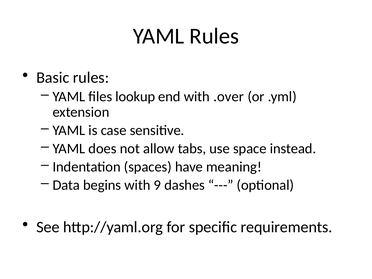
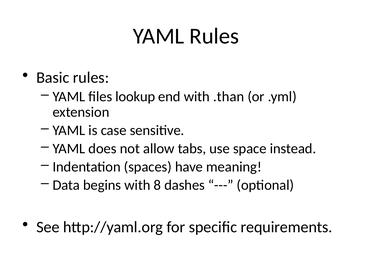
.over: .over -> .than (229, 97)
9: 9 -> 8 (157, 185)
